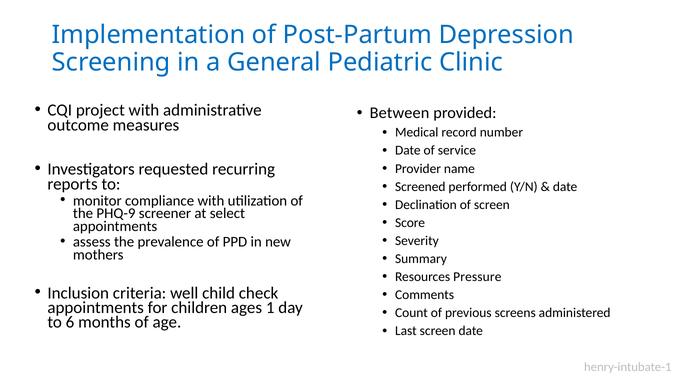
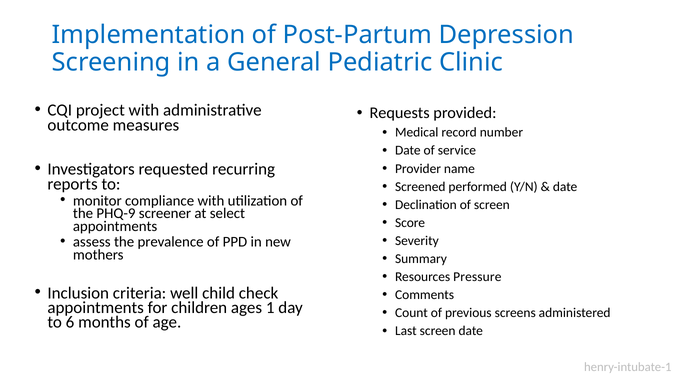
Between: Between -> Requests (400, 113)
